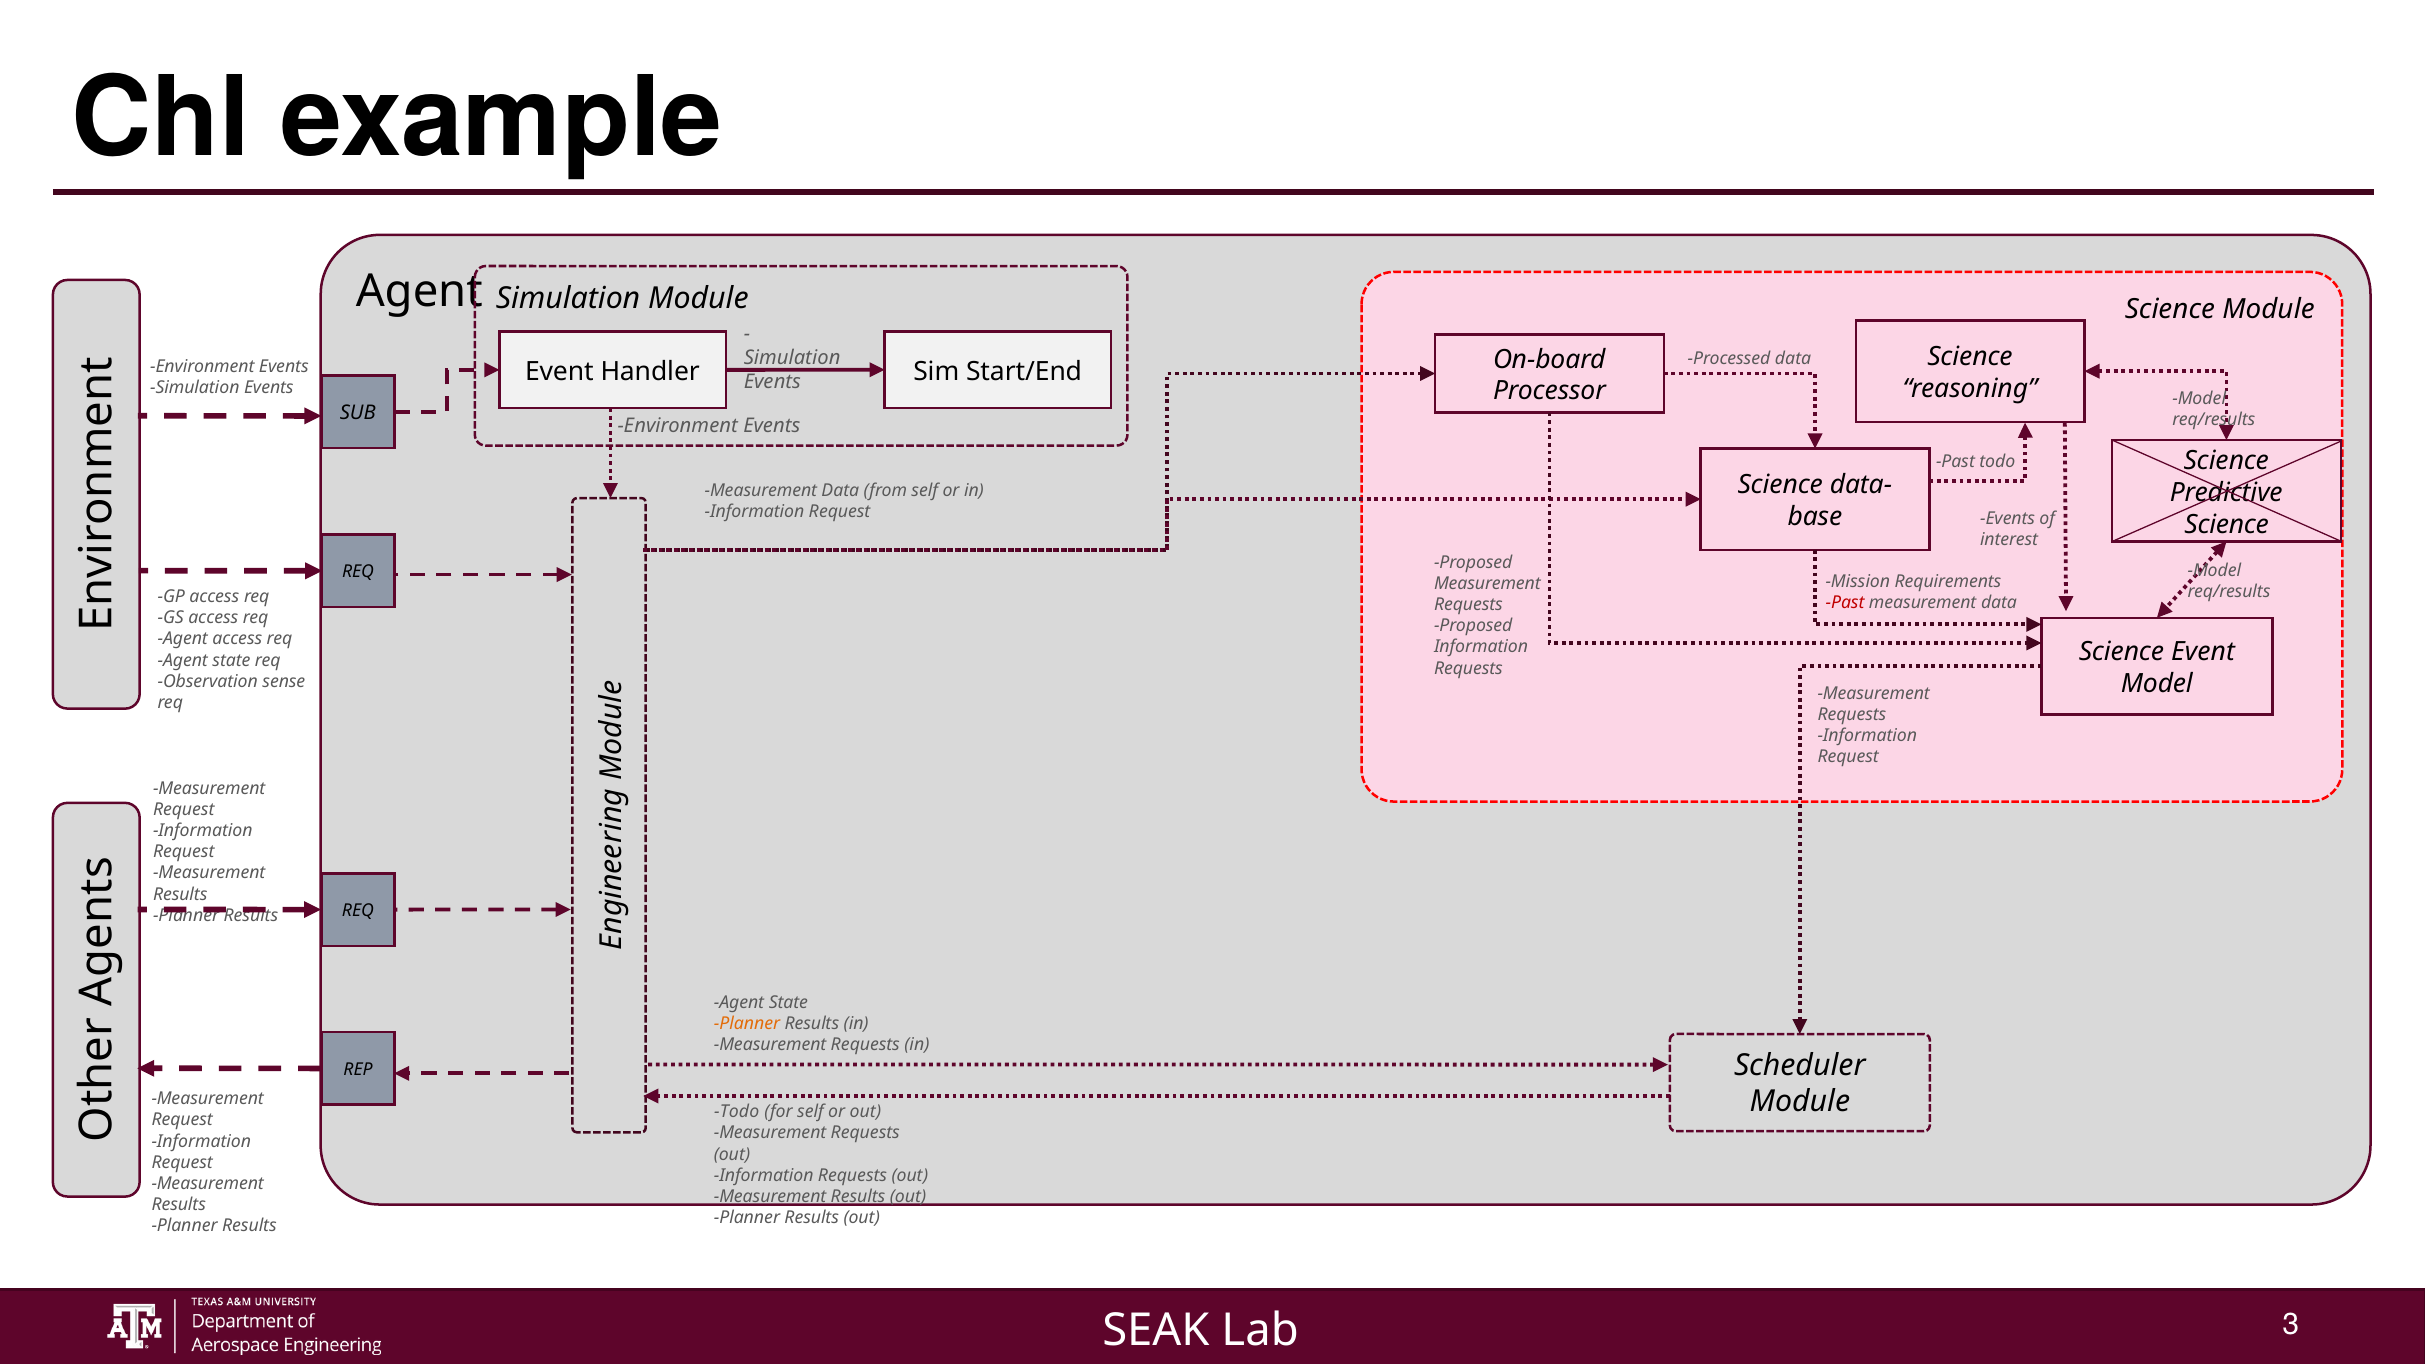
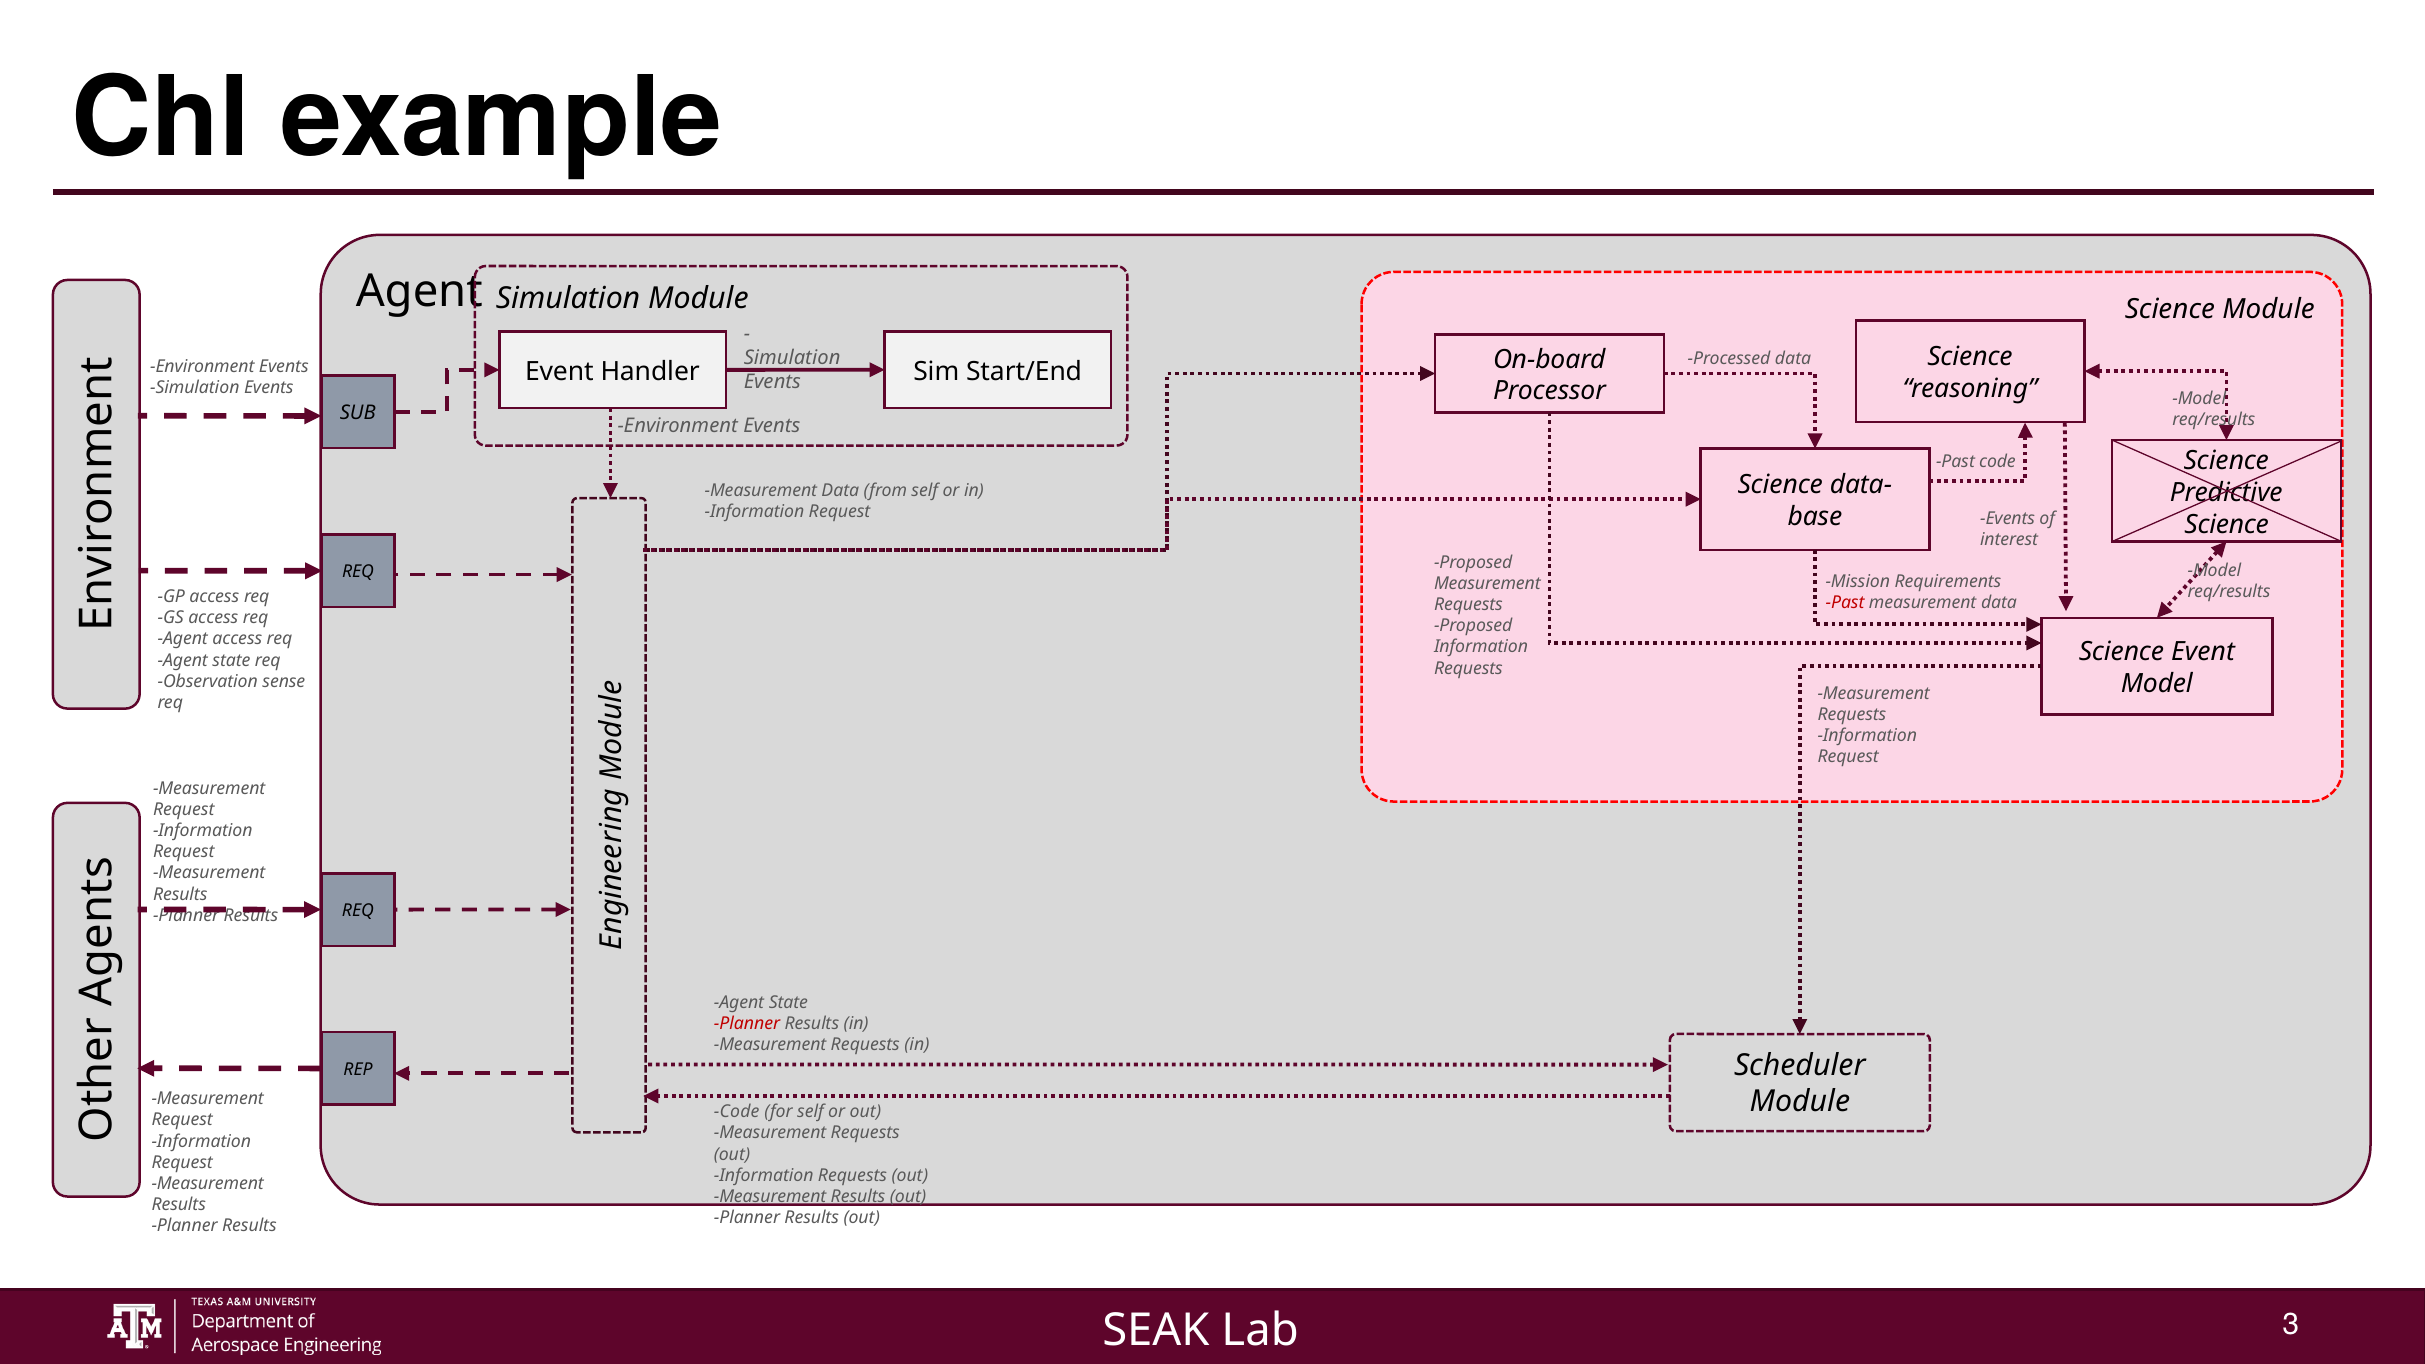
Past todo: todo -> code (1997, 462)
Planner colour: orange -> red (747, 1024)
Todo: Todo -> Code (737, 1112)
